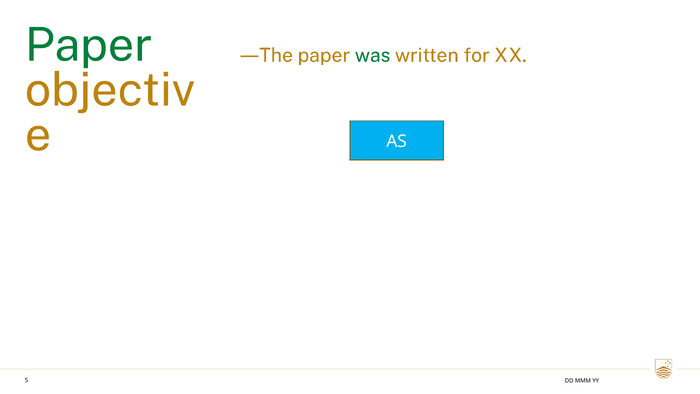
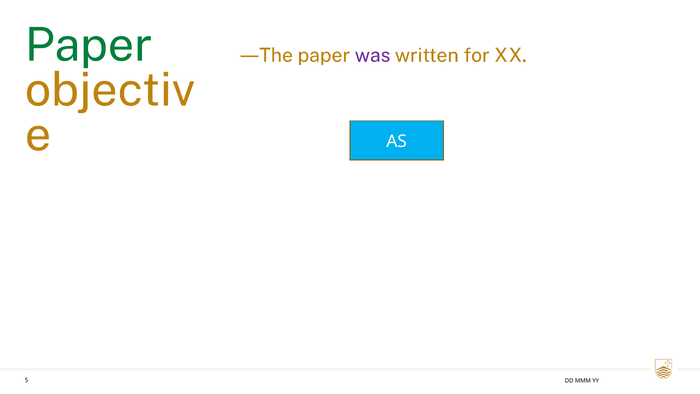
was colour: green -> purple (373, 55)
